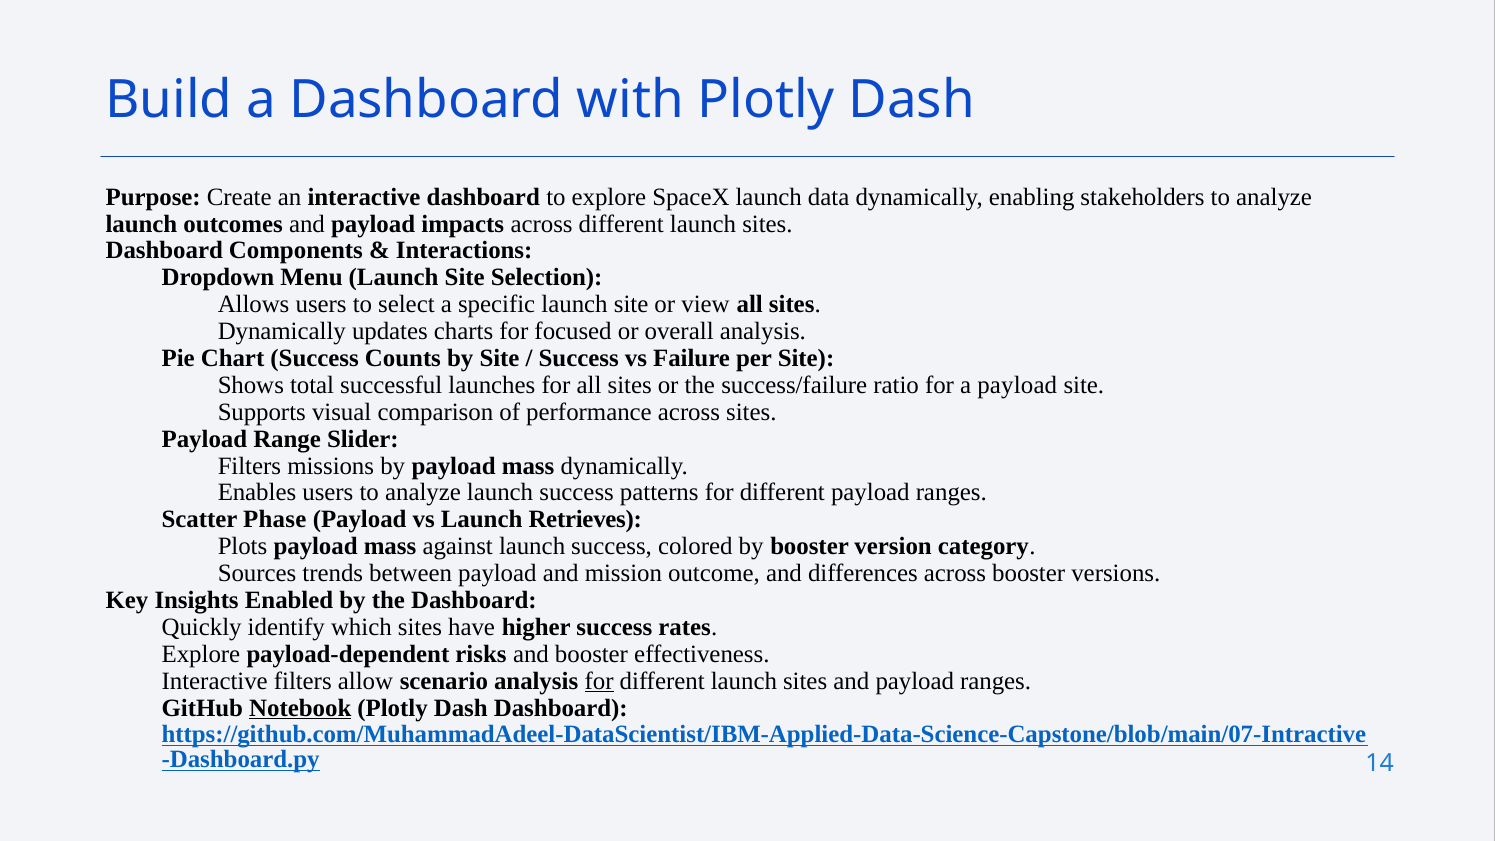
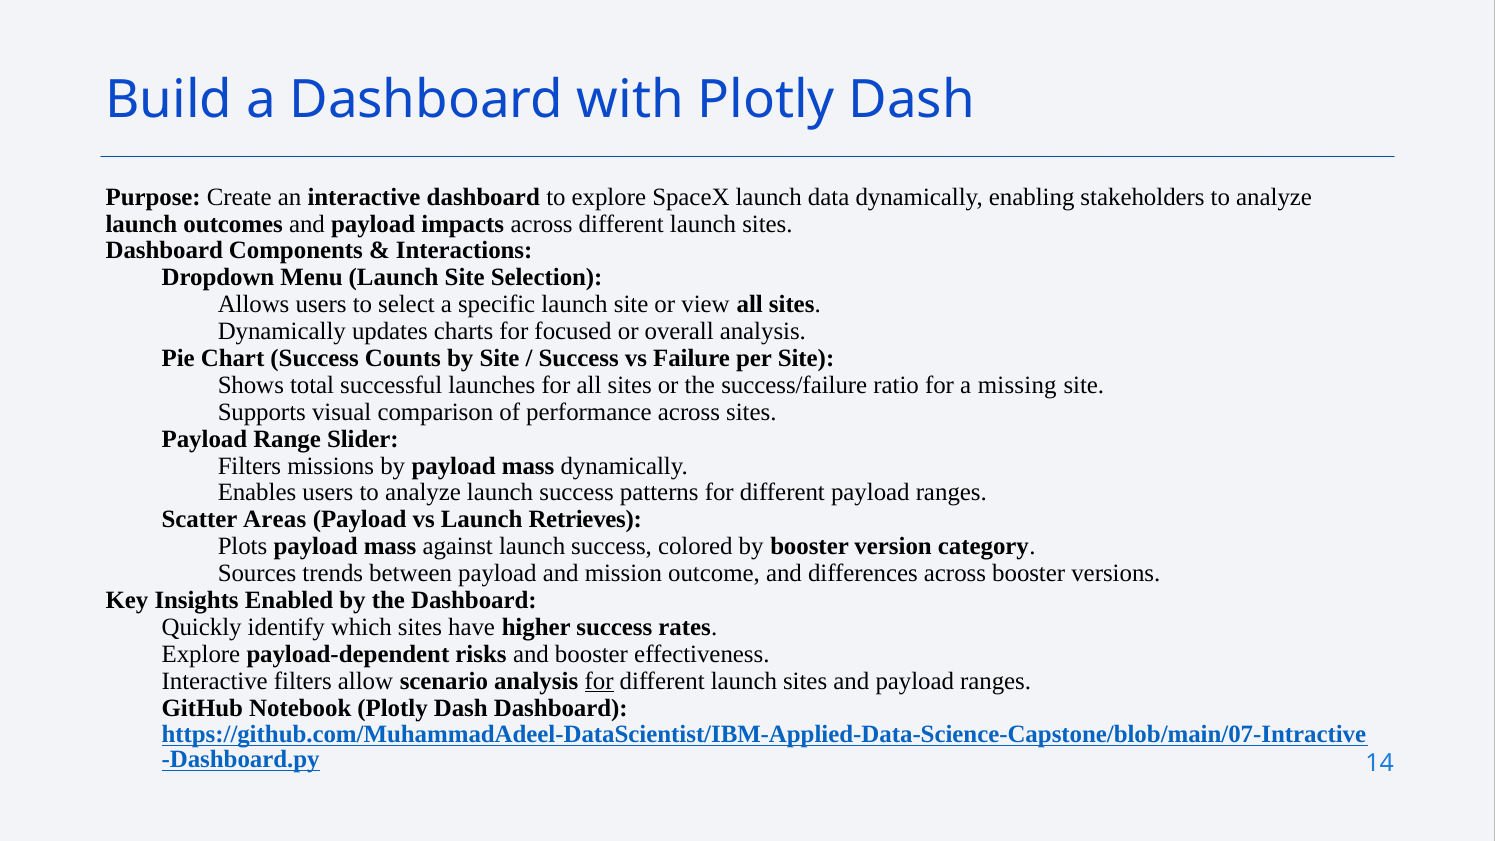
a payload: payload -> missing (1017, 385)
Phase: Phase -> Areas (275, 520)
Notebook underline: present -> none (300, 708)
